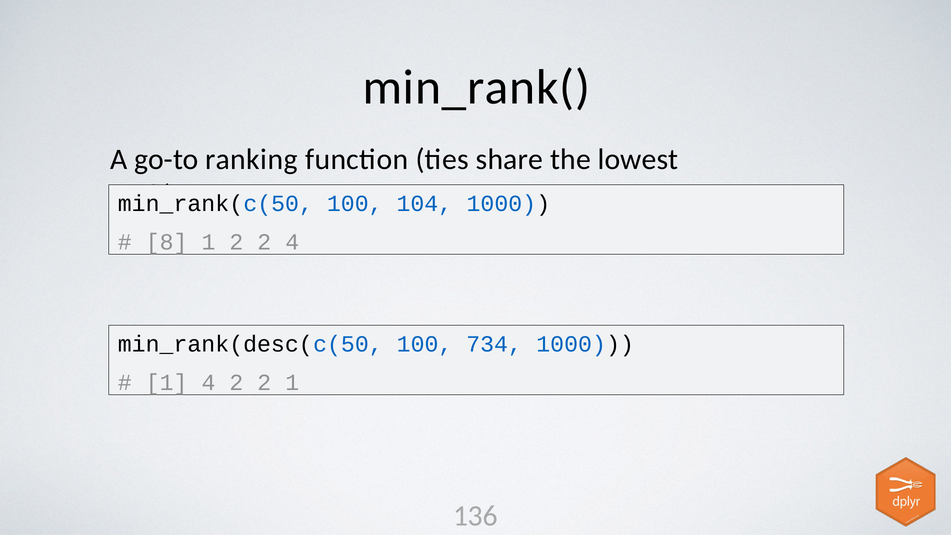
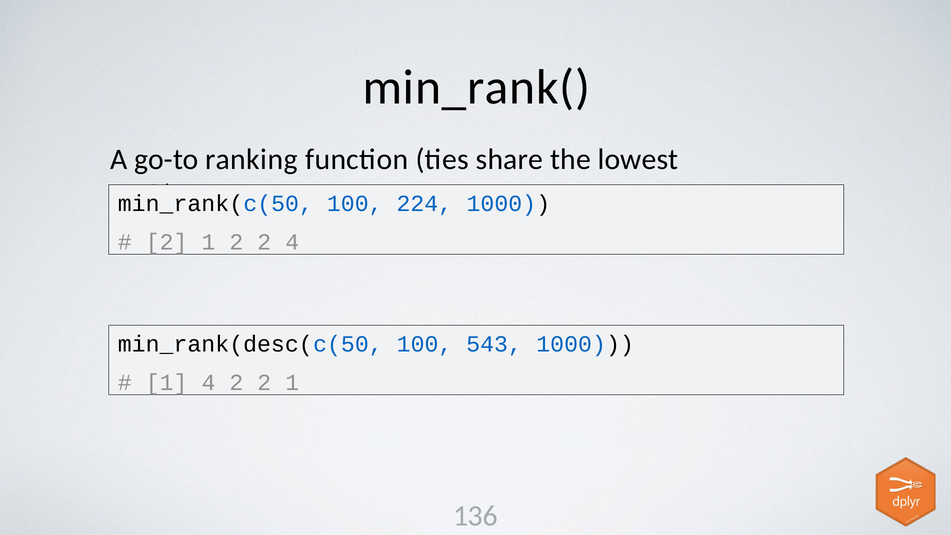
104: 104 -> 224 (424, 203)
8: 8 -> 2 (167, 242)
734: 734 -> 543 (494, 344)
